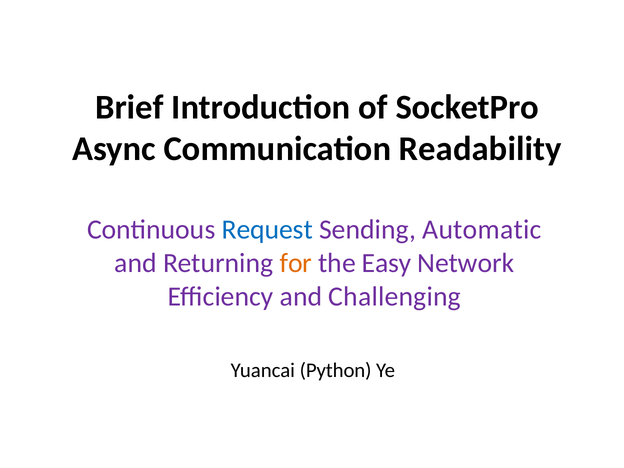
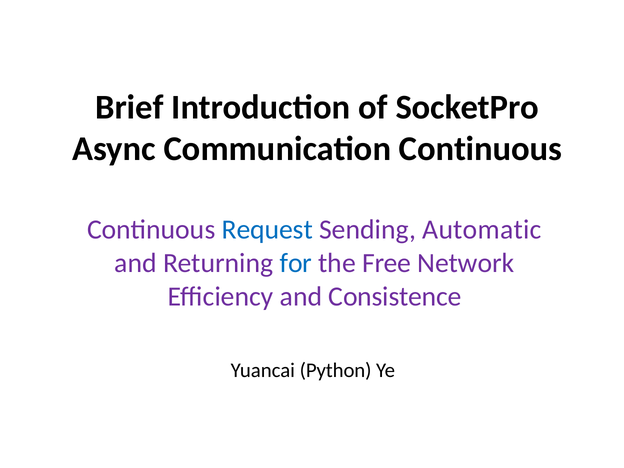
Communication Readability: Readability -> Continuous (480, 149)
for colour: orange -> blue (296, 263)
Easy: Easy -> Free (387, 263)
Challenging: Challenging -> Consistence (395, 296)
